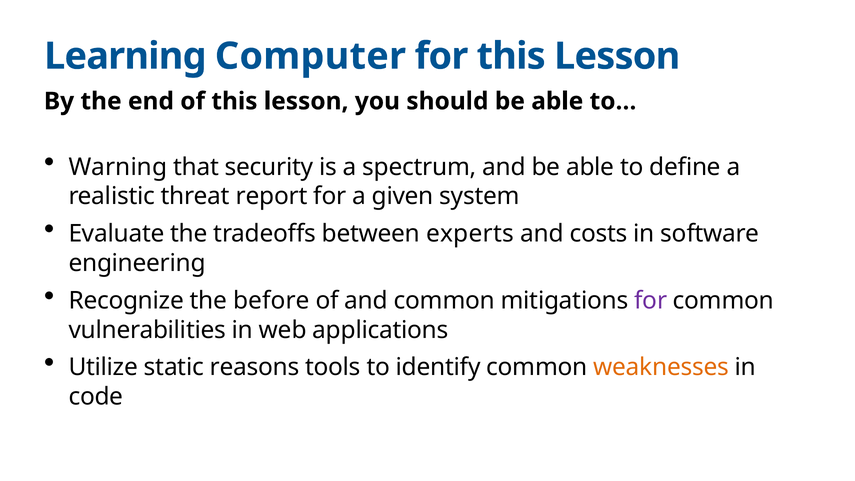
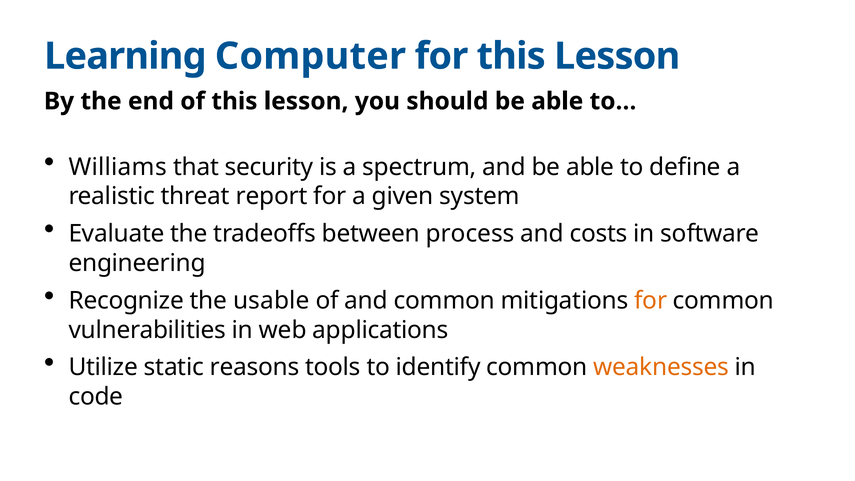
Warning: Warning -> Williams (118, 167)
experts: experts -> process (470, 234)
before: before -> usable (271, 301)
for colour: purple -> orange (651, 301)
